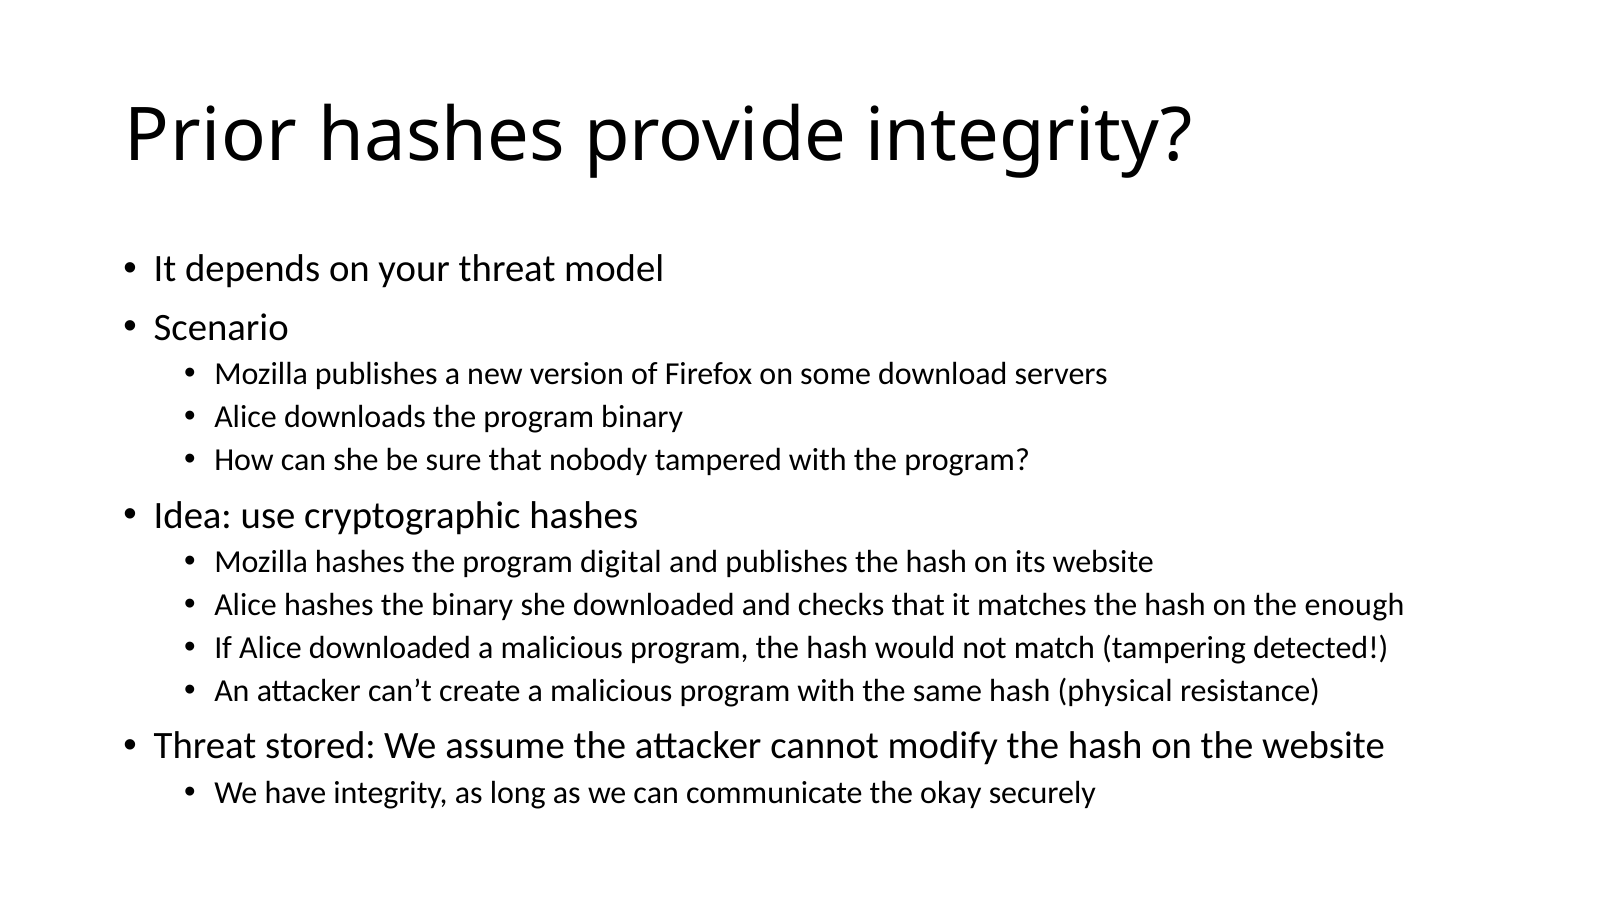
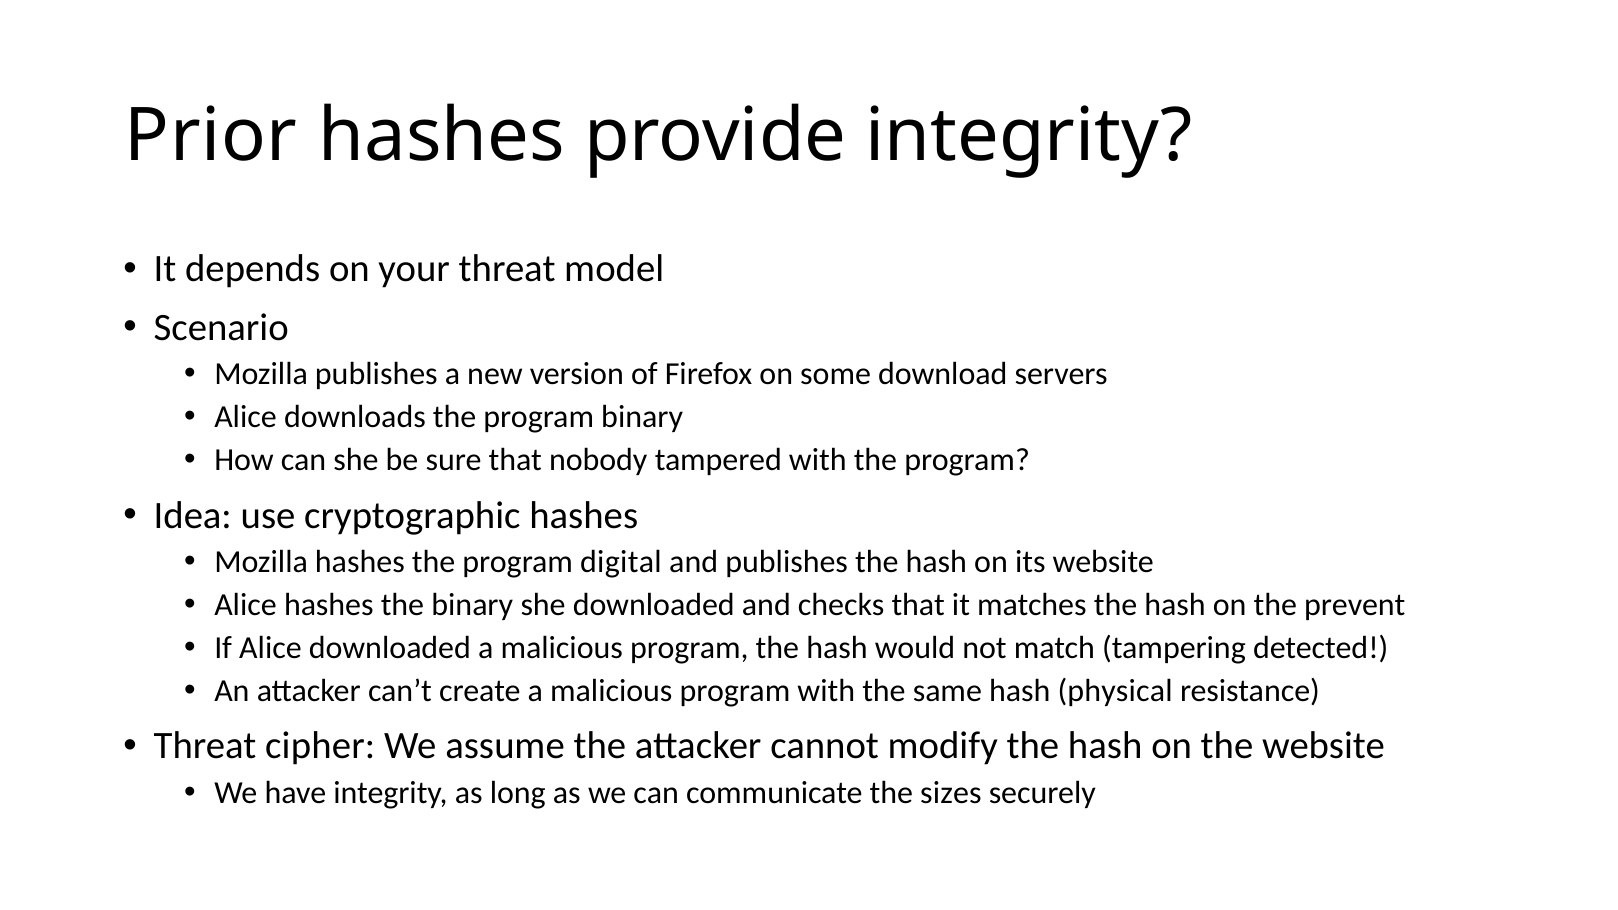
enough: enough -> prevent (1355, 605)
stored: stored -> cipher (320, 746)
okay: okay -> sizes (951, 793)
